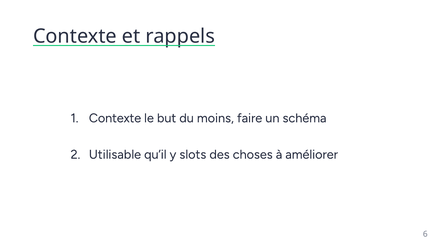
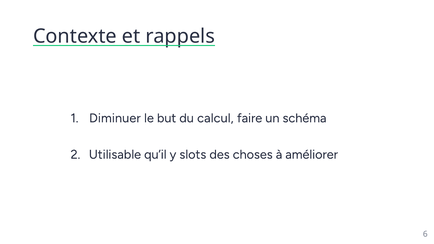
Contexte: Contexte -> Diminuer (115, 118)
moins: moins -> calcul (215, 118)
